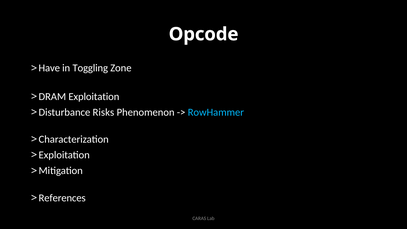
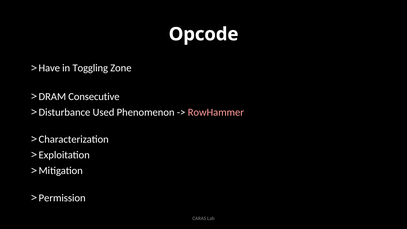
DRAM Exploitation: Exploitation -> Consecutive (94, 97)
Risks: Risks -> Used (103, 112)
RowHammer colour: light blue -> pink (216, 112)
References: References -> Permission (62, 198)
